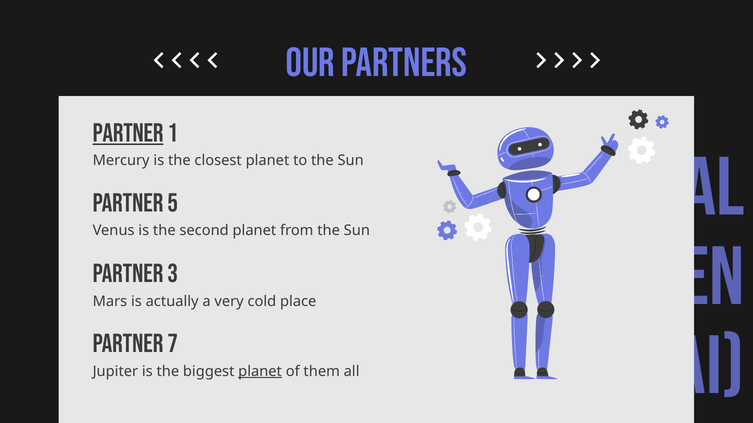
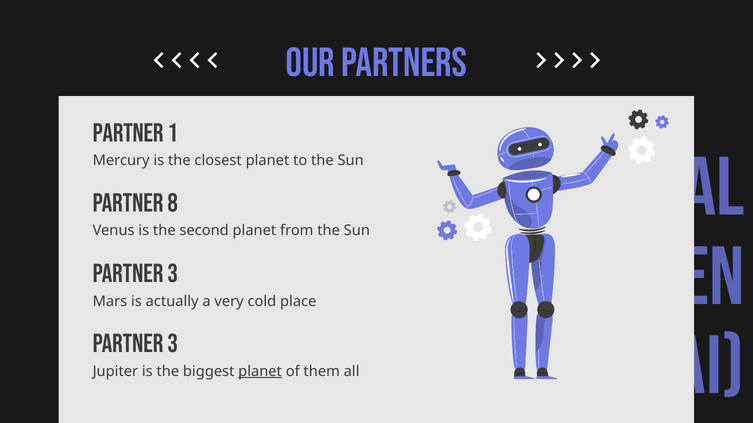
PARTNER underline: present -> none (128, 133)
5: 5 -> 8 (173, 203)
7: 7 -> 3 (173, 344)
